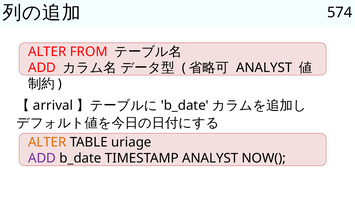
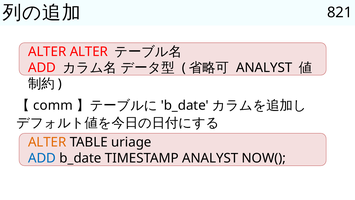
574: 574 -> 821 (340, 13)
ALTER FROM: FROM -> ALTER (89, 52)
arrival: arrival -> comm (53, 105)
ADD colour: purple -> blue (42, 158)
